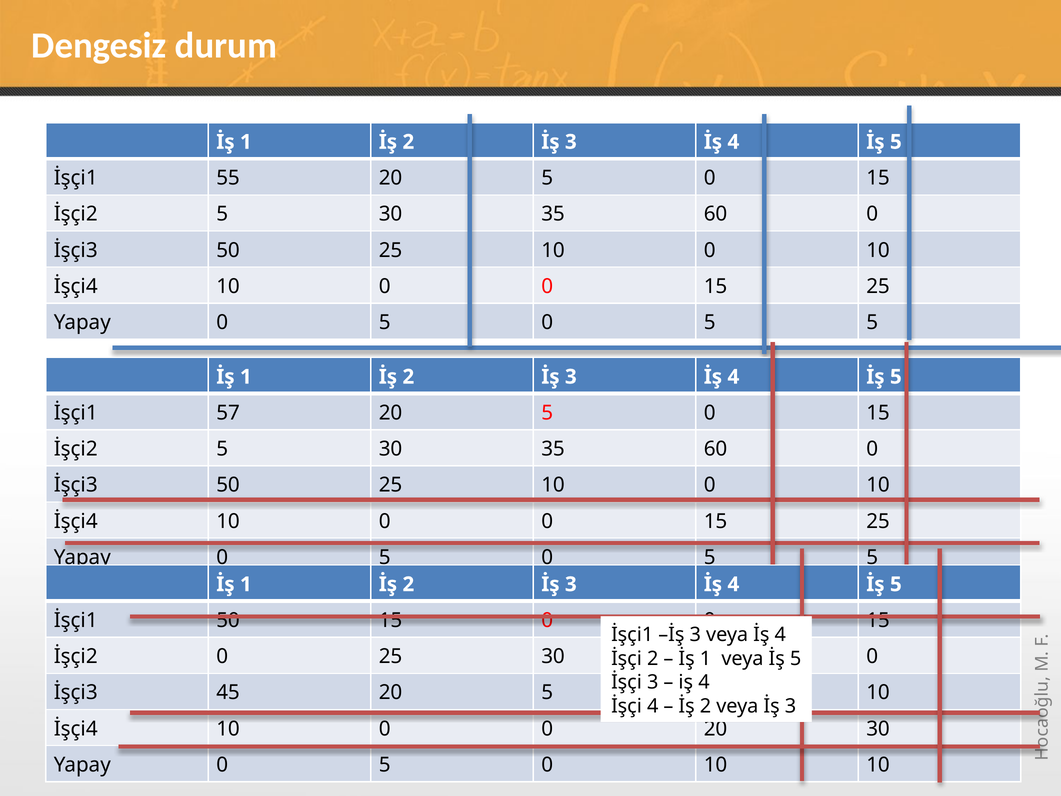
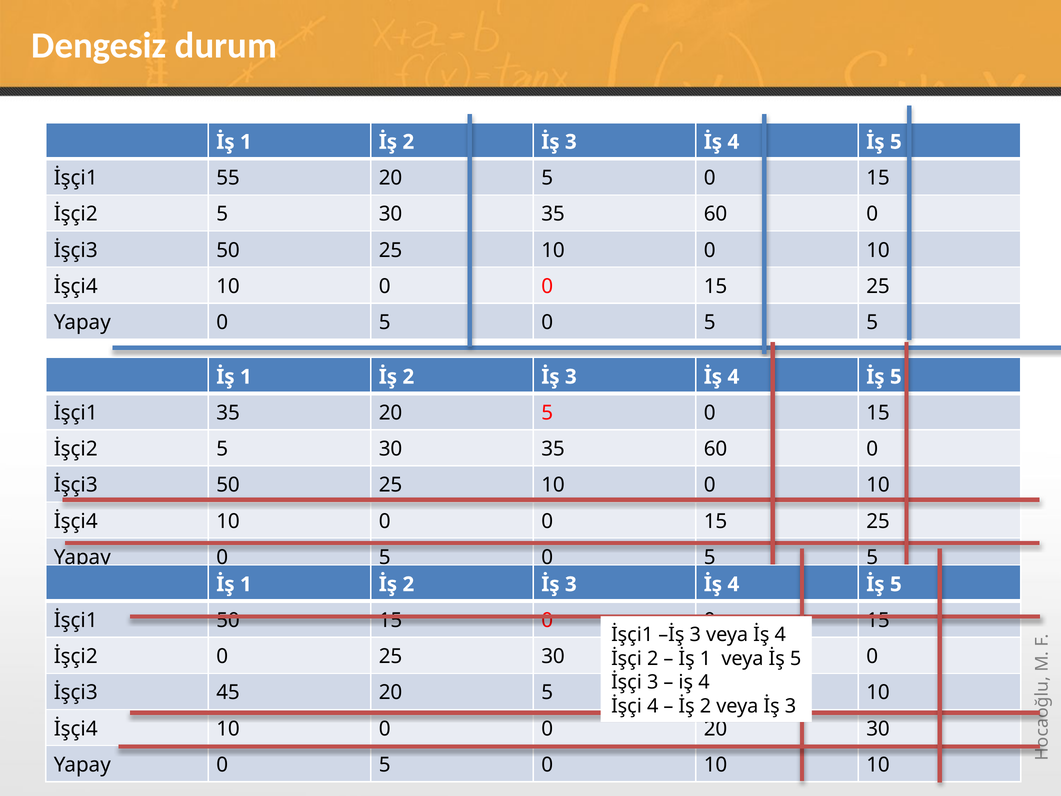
İşçi1 57: 57 -> 35 (228, 413)
